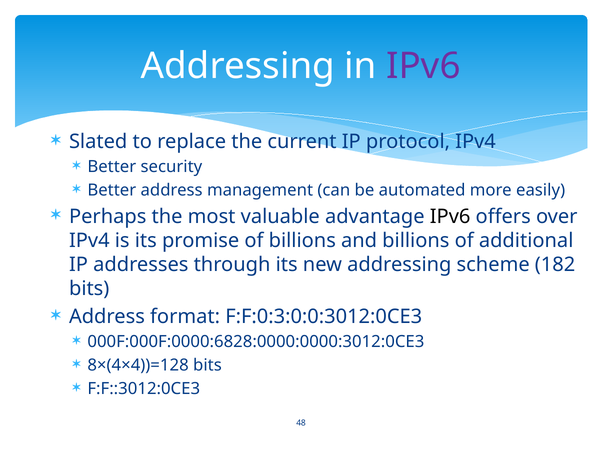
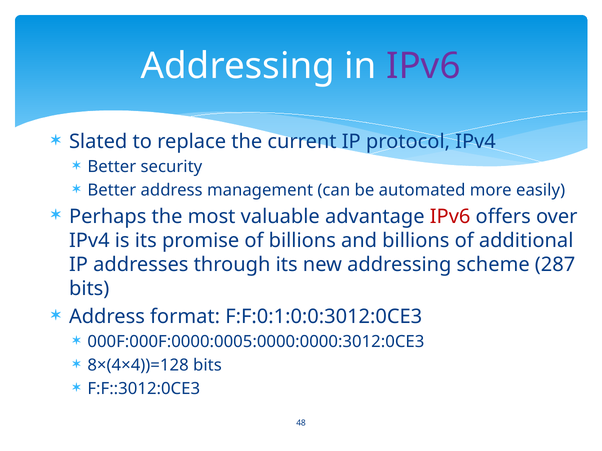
IPv6 colour: black -> red (450, 217)
182: 182 -> 287 (555, 265)
F:F:0:3:0:0:3012:0CE3: F:F:0:3:0:0:3012:0CE3 -> F:F:0:1:0:0:3012:0CE3 (324, 317)
000F:000F:0000:6828:0000:0000:3012:0CE3: 000F:000F:0000:6828:0000:0000:3012:0CE3 -> 000F:000F:0000:0005:0000:0000:3012:0CE3 (256, 342)
